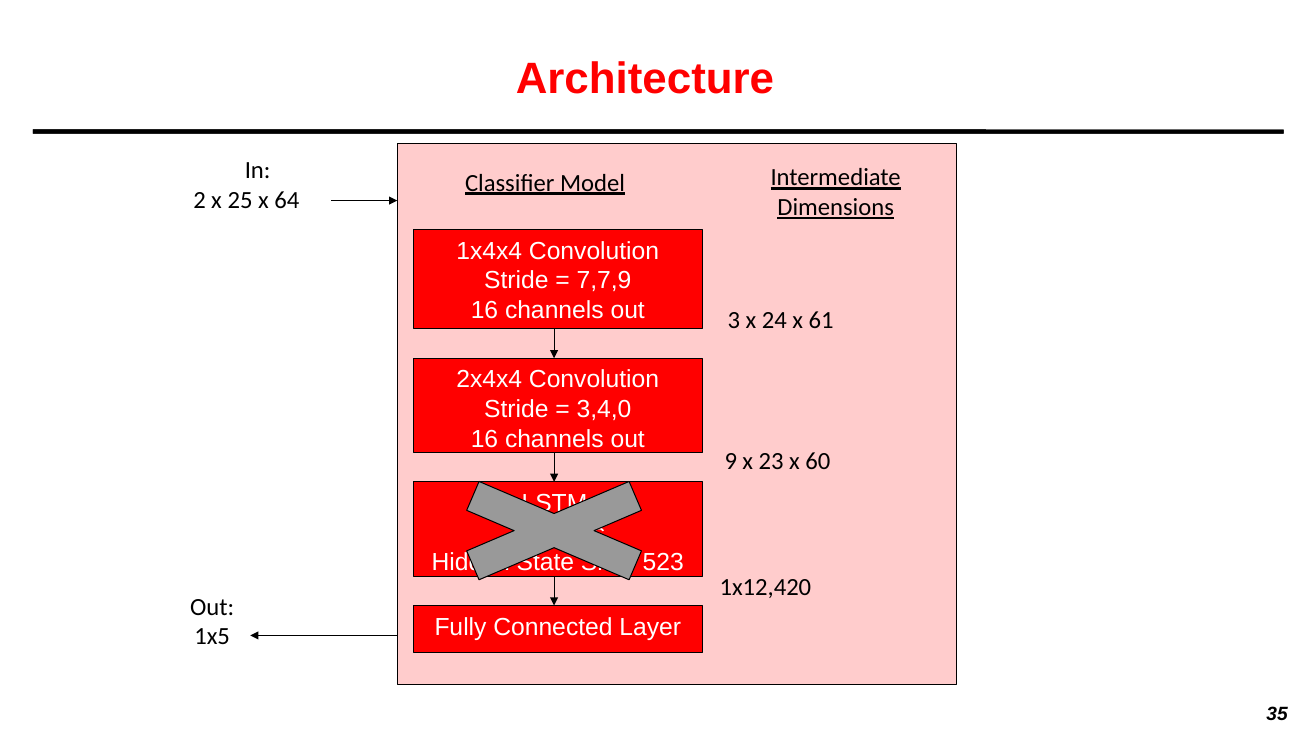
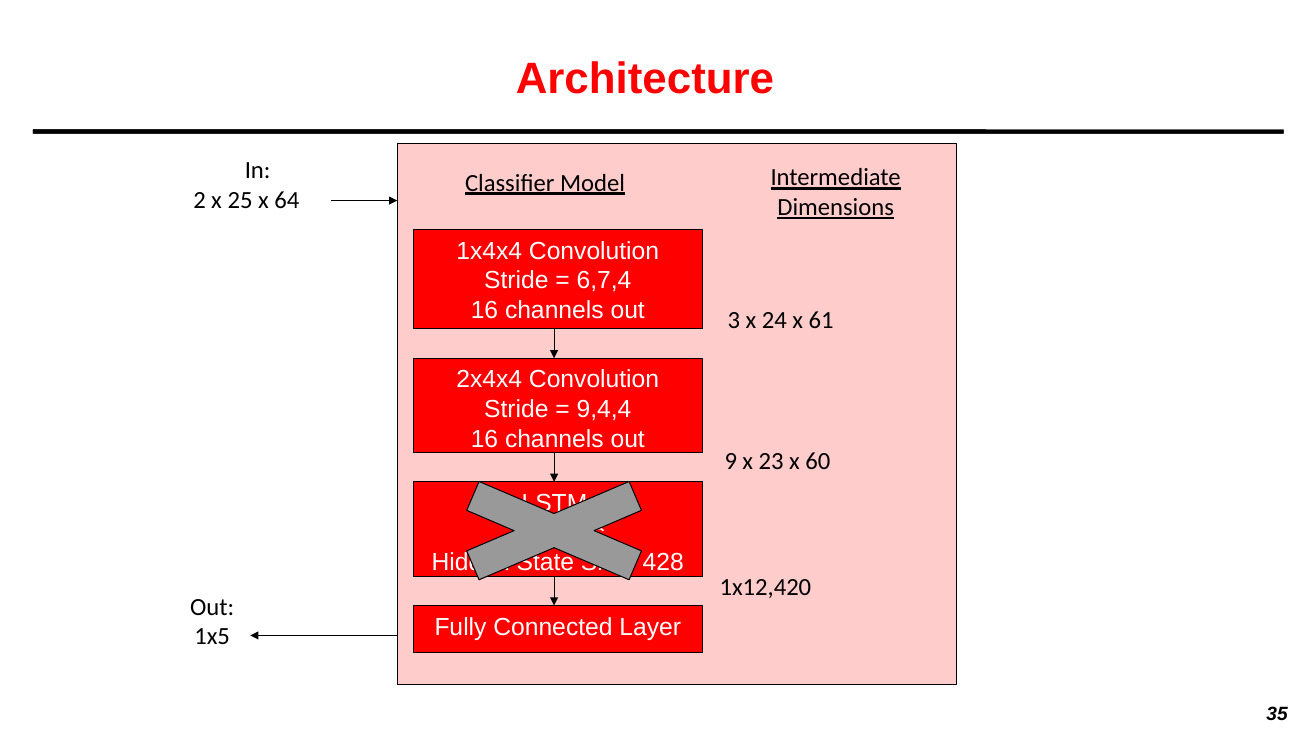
7,7,9: 7,7,9 -> 6,7,4 (604, 281)
3,4,0: 3,4,0 -> 9,4,4 (604, 409)
523: 523 -> 428 (663, 563)
